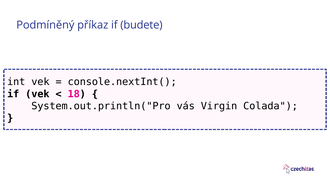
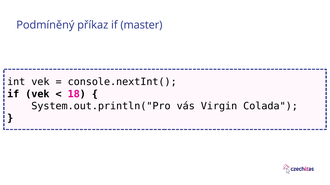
budete: budete -> master (141, 25)
